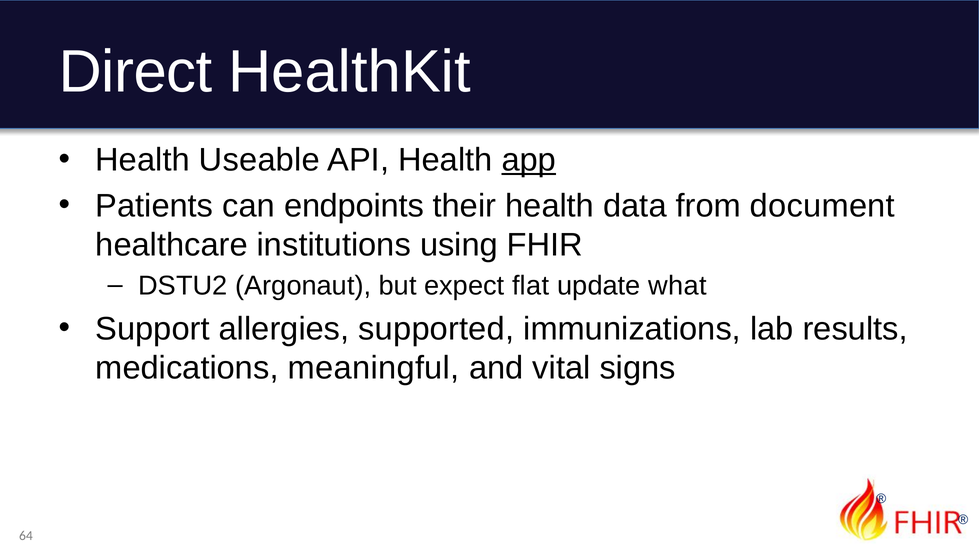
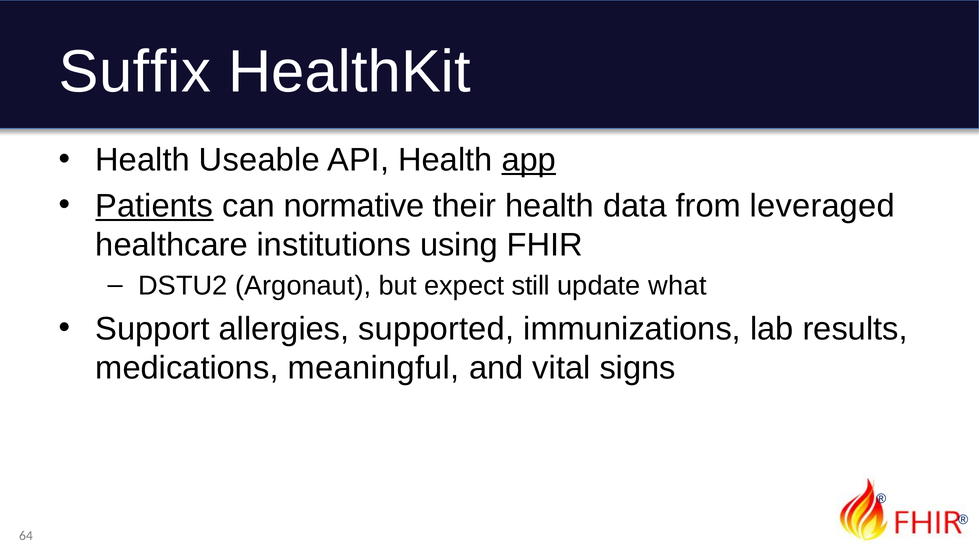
Direct: Direct -> Suffix (135, 72)
Patients underline: none -> present (154, 206)
endpoints: endpoints -> normative (354, 206)
document: document -> leveraged (822, 206)
flat: flat -> still (531, 286)
